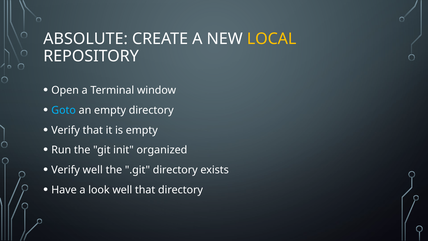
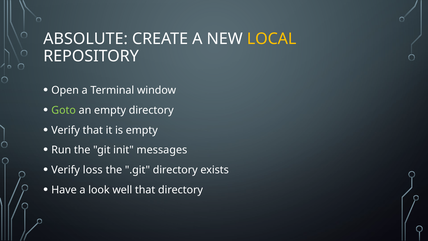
Goto colour: light blue -> light green (64, 110)
organized: organized -> messages (162, 150)
Verify well: well -> loss (93, 170)
